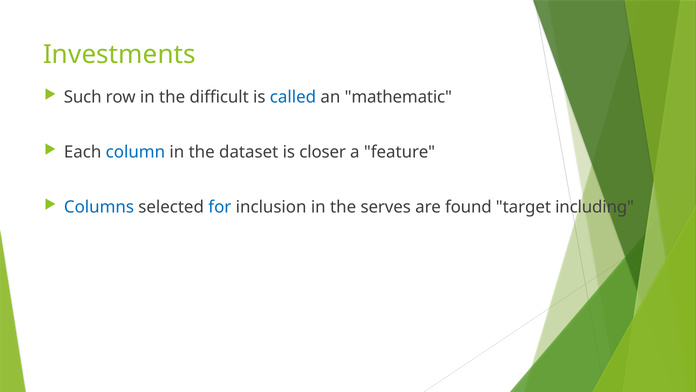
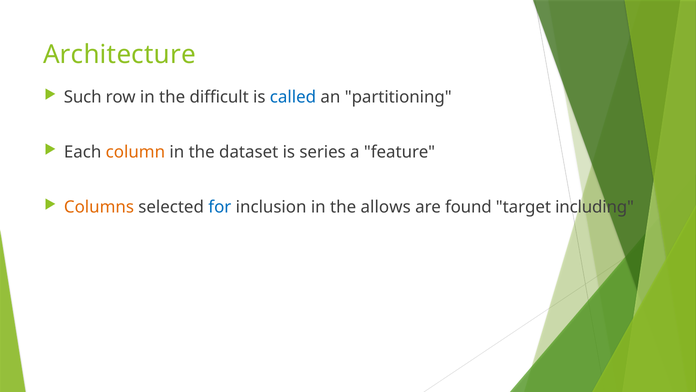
Investments: Investments -> Architecture (119, 54)
mathematic: mathematic -> partitioning (398, 97)
column colour: blue -> orange (135, 152)
closer: closer -> series (323, 152)
Columns colour: blue -> orange (99, 207)
serves: serves -> allows (386, 207)
